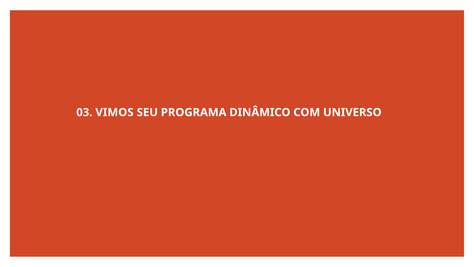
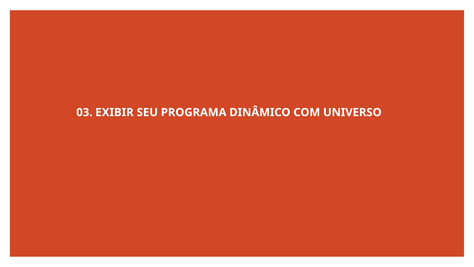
VIMOS: VIMOS -> EXIBIR (115, 112)
